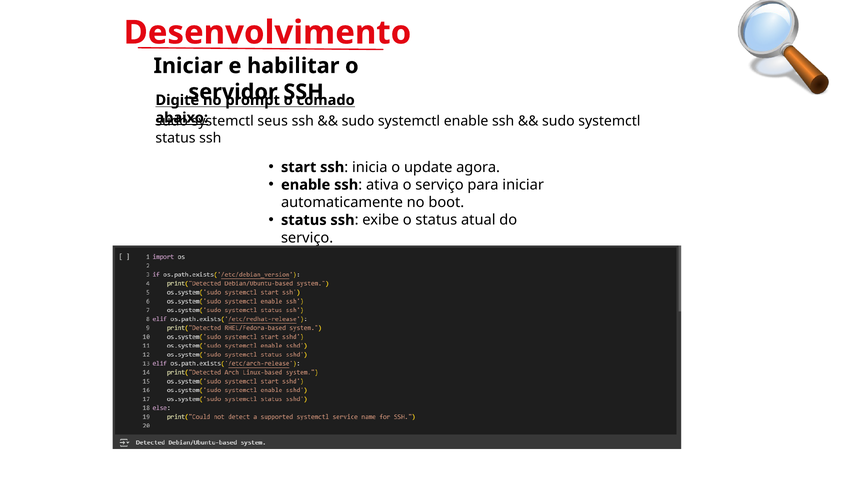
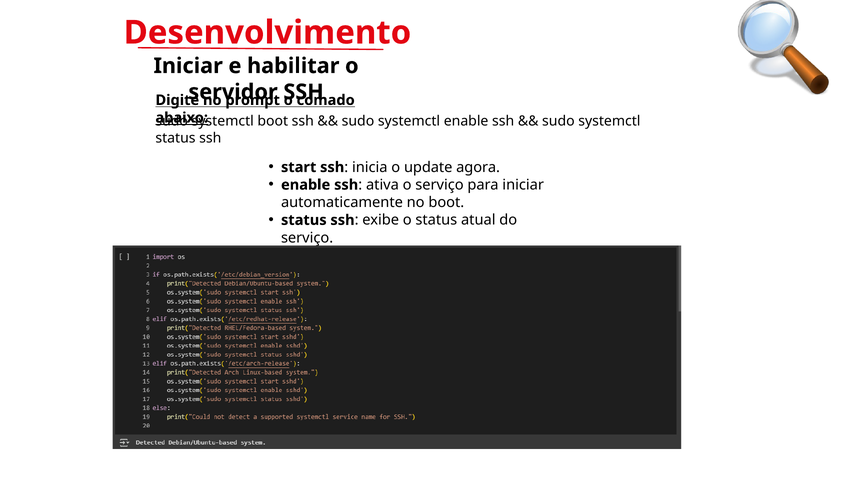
systemctl seus: seus -> boot (273, 121)
